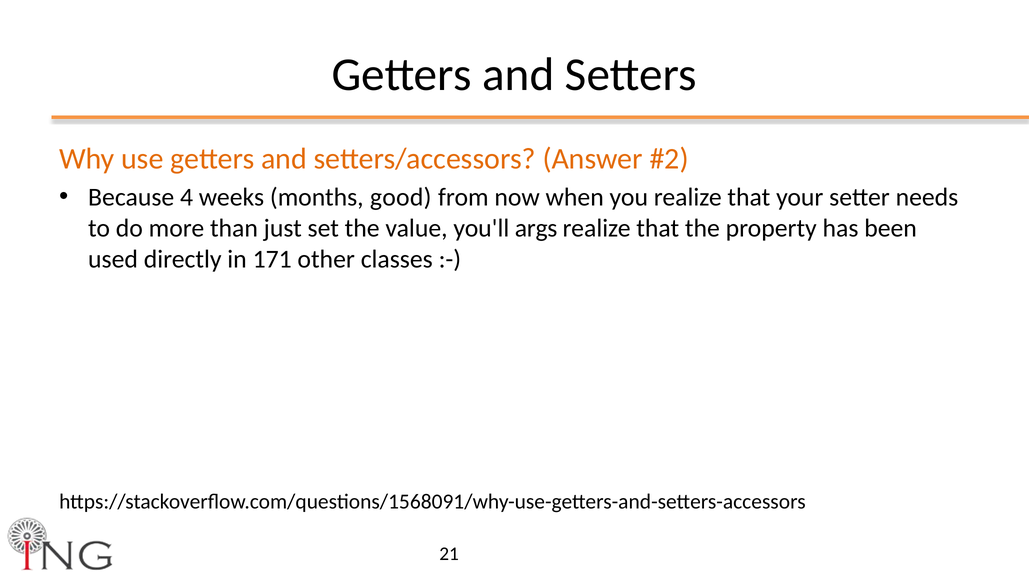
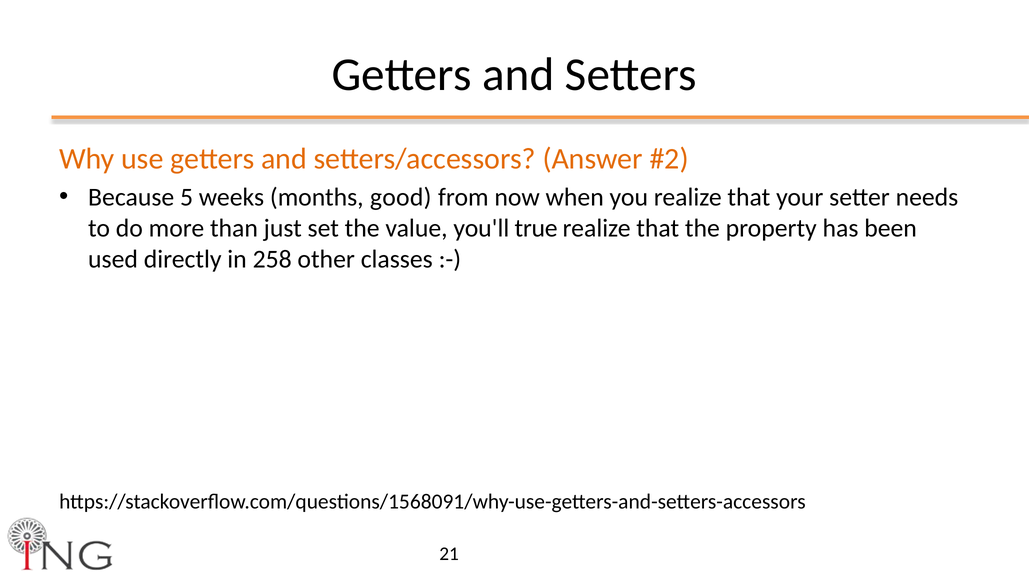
4: 4 -> 5 (187, 197)
args: args -> true (536, 228)
171: 171 -> 258 (272, 259)
